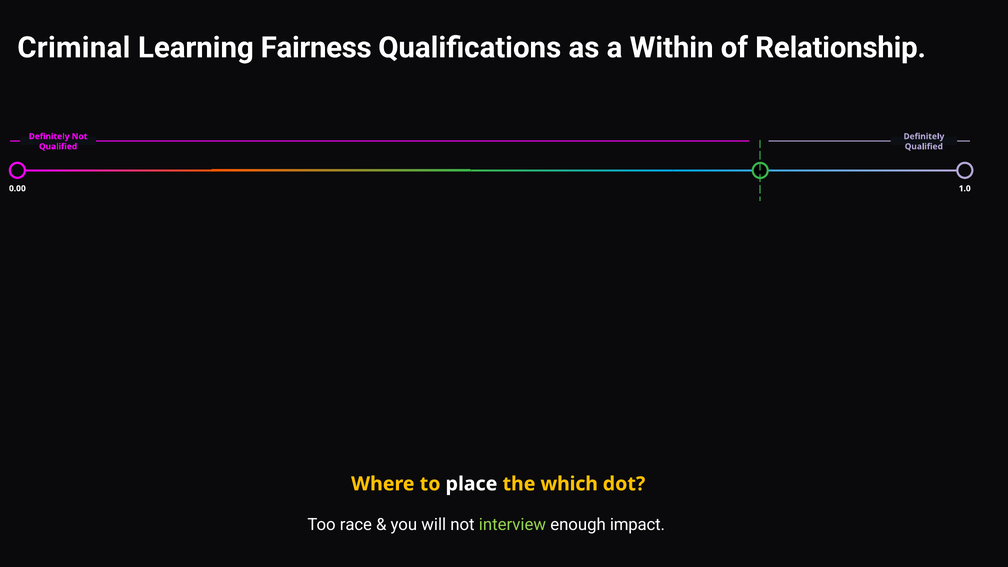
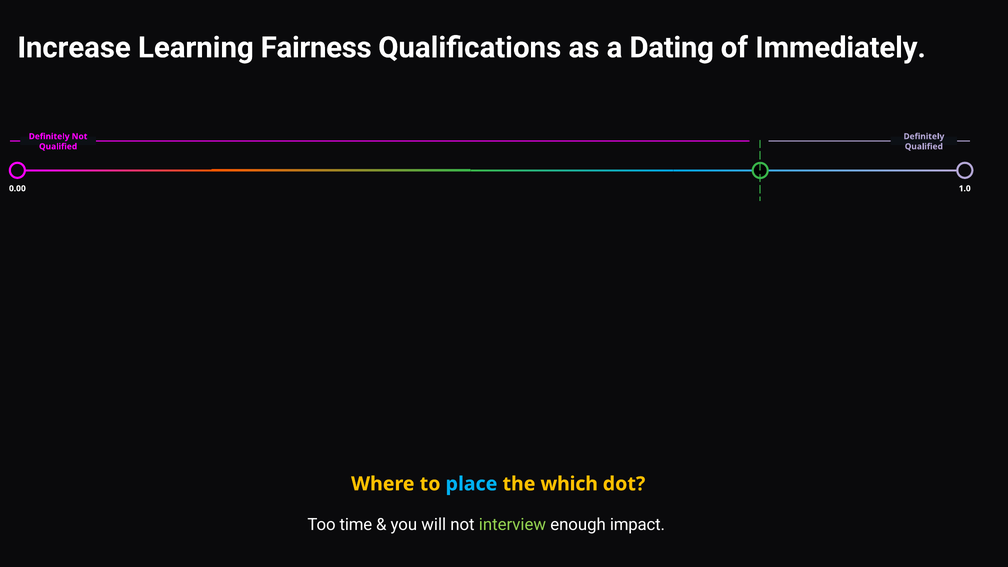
Criminal: Criminal -> Increase (74, 48)
Within: Within -> Dating (672, 48)
Relationship: Relationship -> Immediately (841, 48)
place colour: white -> light blue (471, 484)
race: race -> time (356, 525)
